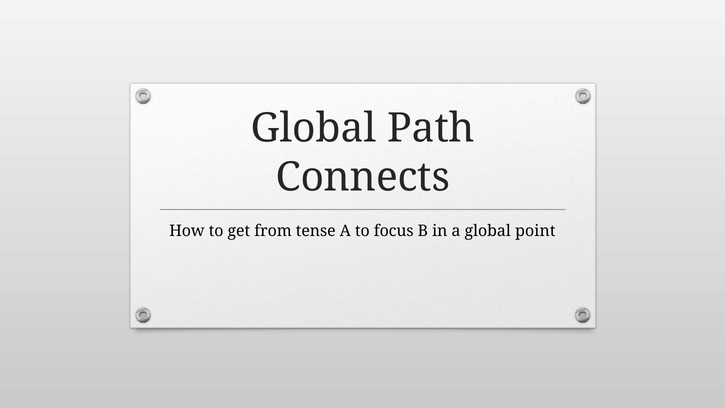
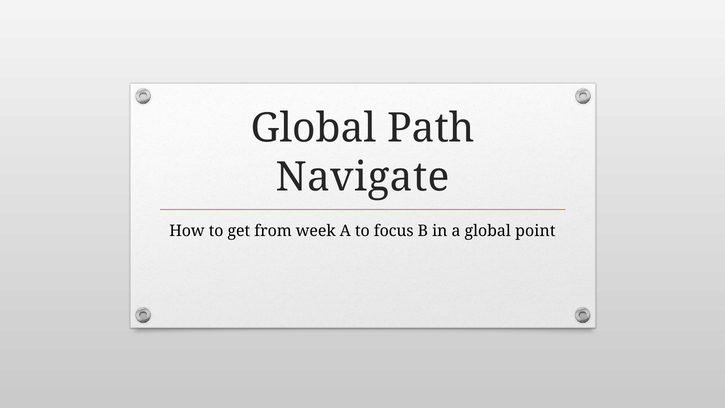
Connects: Connects -> Navigate (363, 177)
tense: tense -> week (316, 231)
